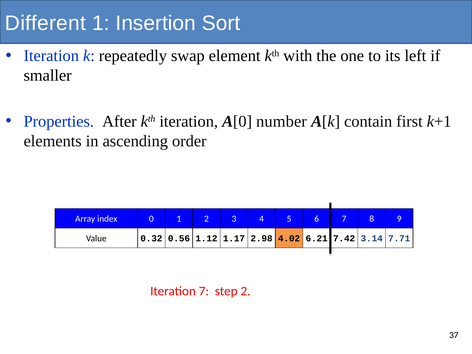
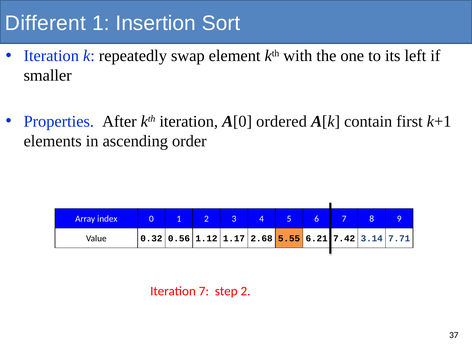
number: number -> ordered (281, 121)
2.98: 2.98 -> 2.68 (262, 239)
4.02: 4.02 -> 5.55 (289, 239)
